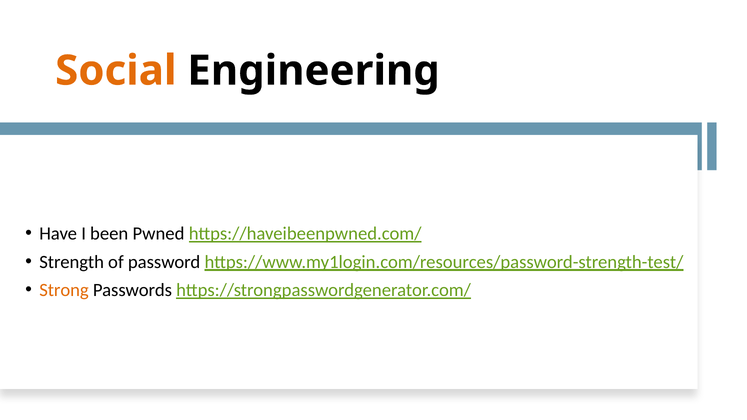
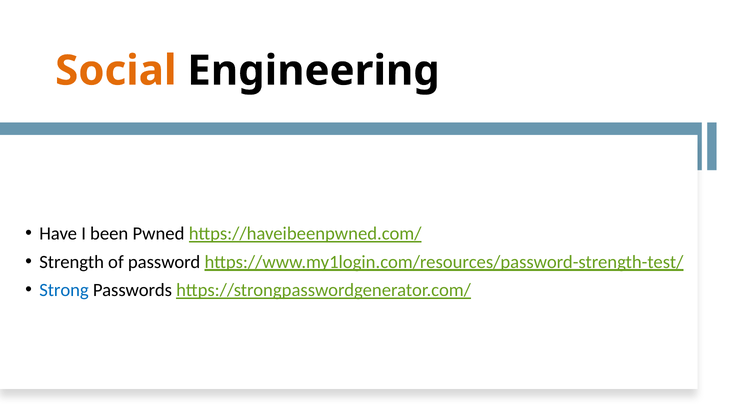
Strong colour: orange -> blue (64, 290)
